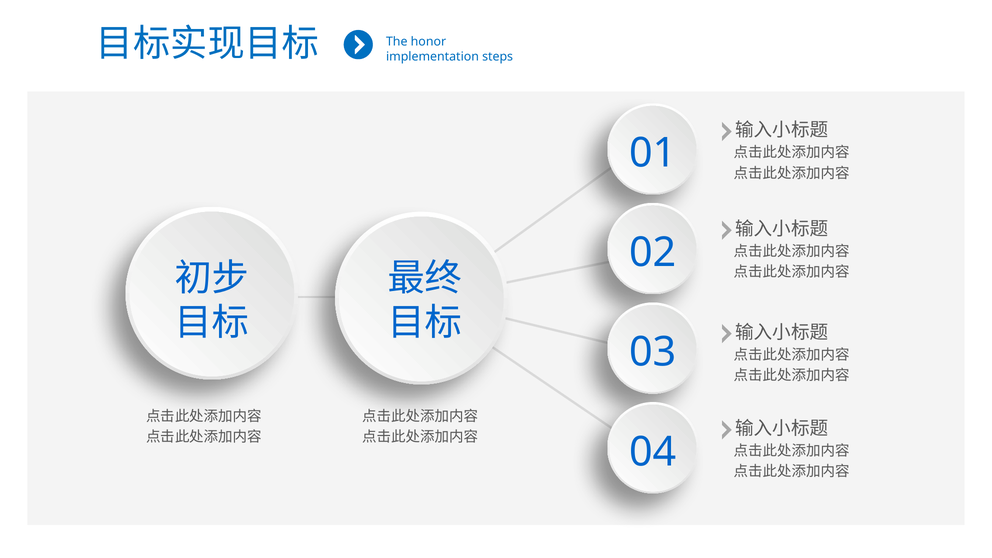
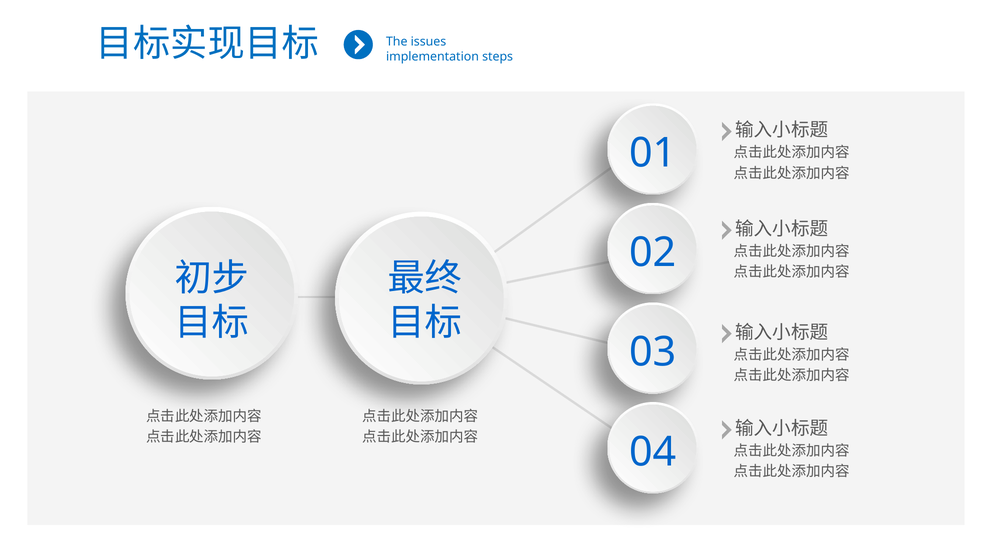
honor: honor -> issues (428, 42)
